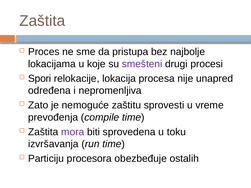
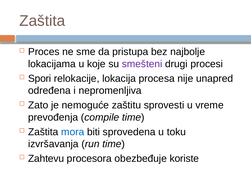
mora colour: purple -> blue (73, 132)
Particiju: Particiju -> Zahtevu (46, 159)
ostalih: ostalih -> koriste (184, 159)
